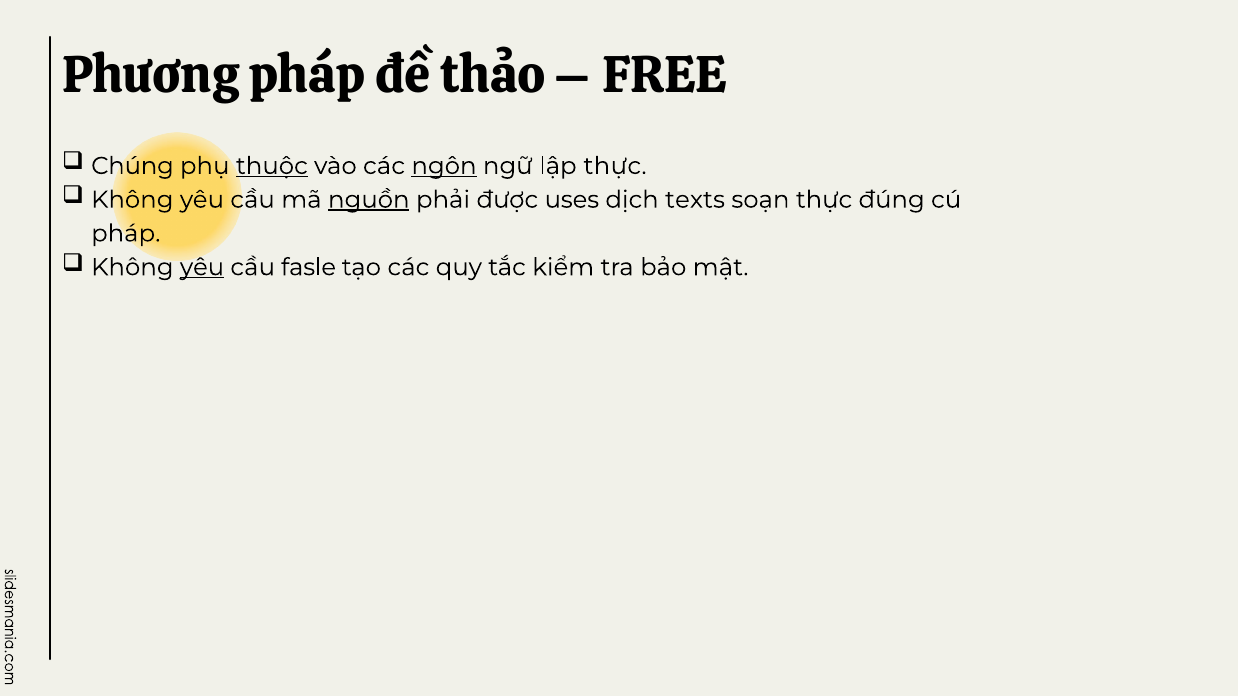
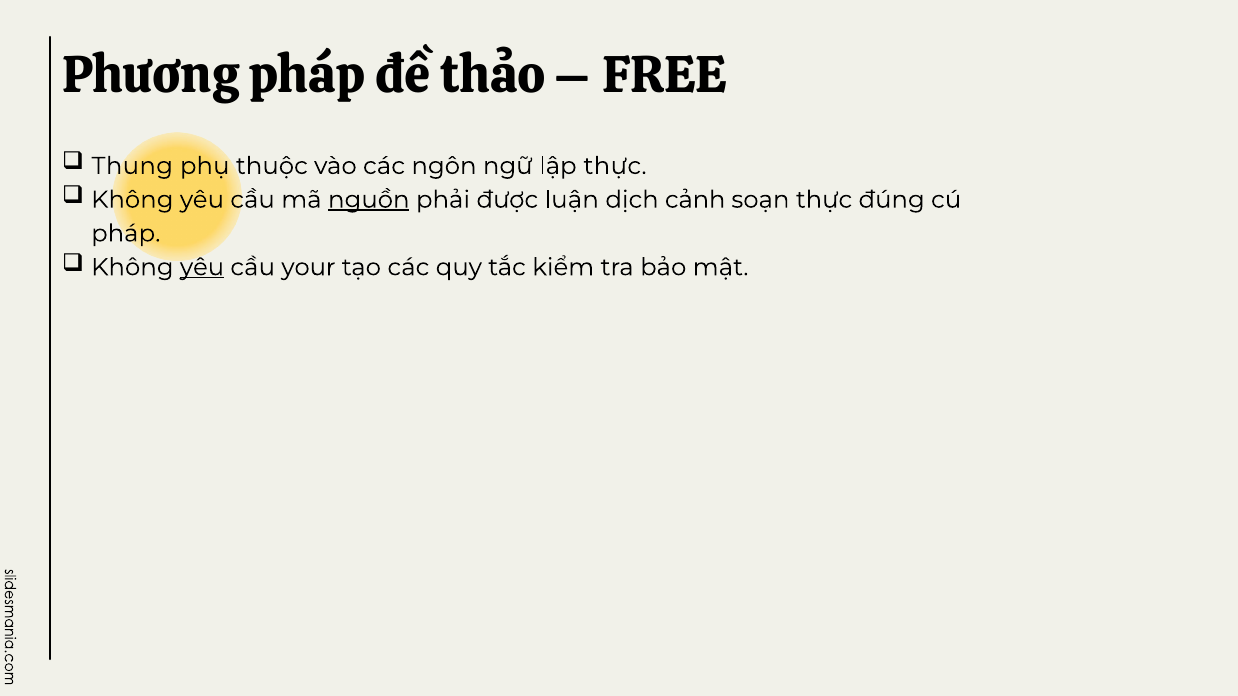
Chúng: Chúng -> Thung (132, 166)
thuộc underline: present -> none (272, 166)
ngôn underline: present -> none (444, 166)
uses: uses -> luận (572, 200)
texts: texts -> cảnh (695, 200)
fasle: fasle -> your (308, 267)
